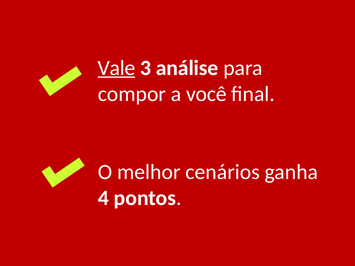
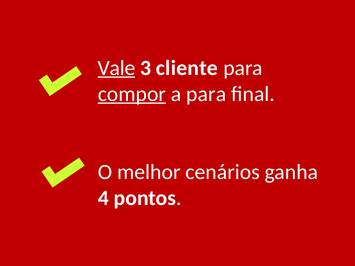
análise: análise -> cliente (187, 68)
compor underline: none -> present (132, 94)
a você: você -> para (206, 94)
